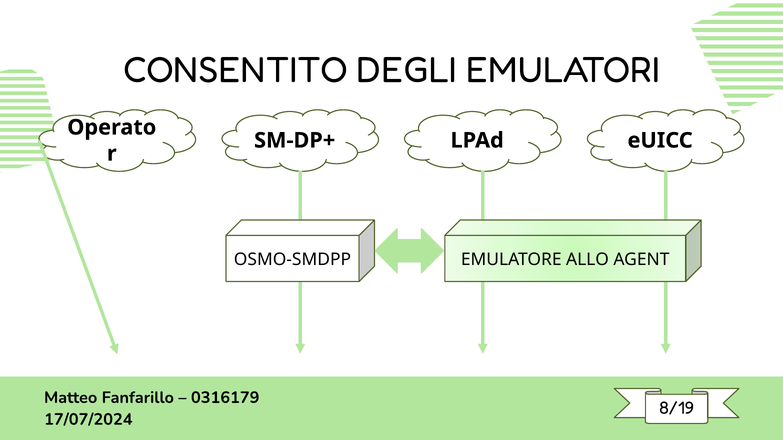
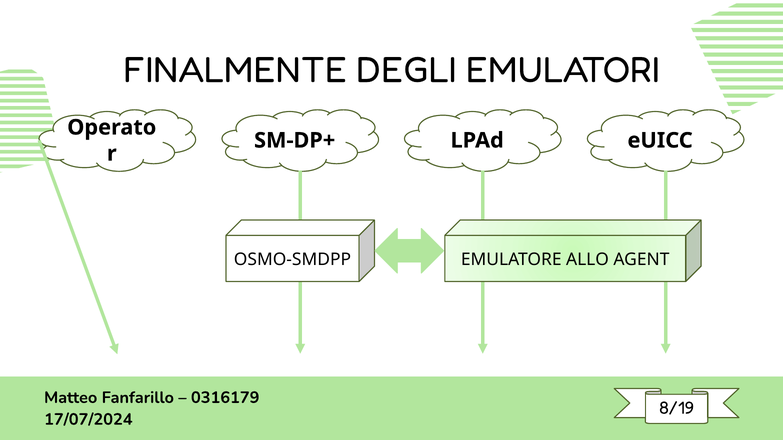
CONSENTITO: CONSENTITO -> FINALMENTE (235, 70)
